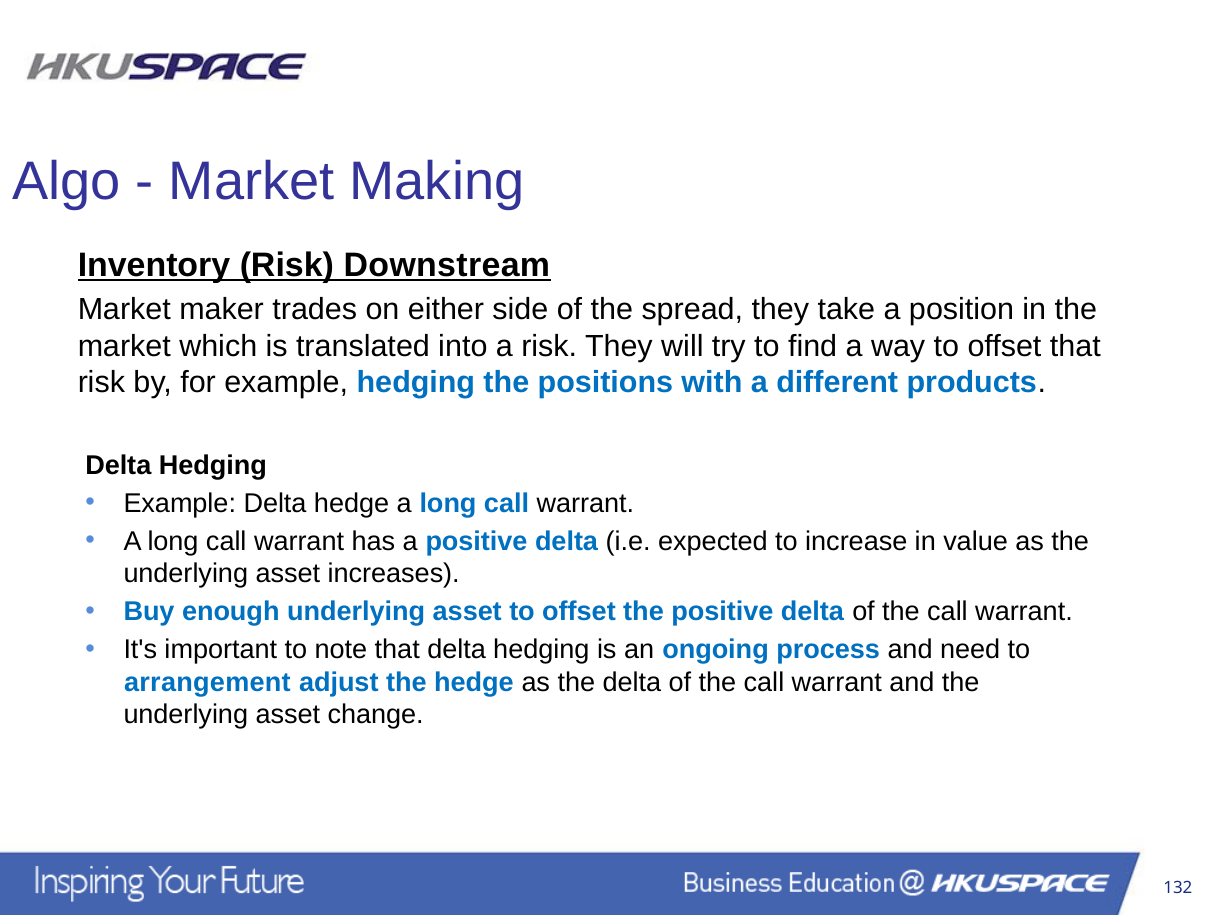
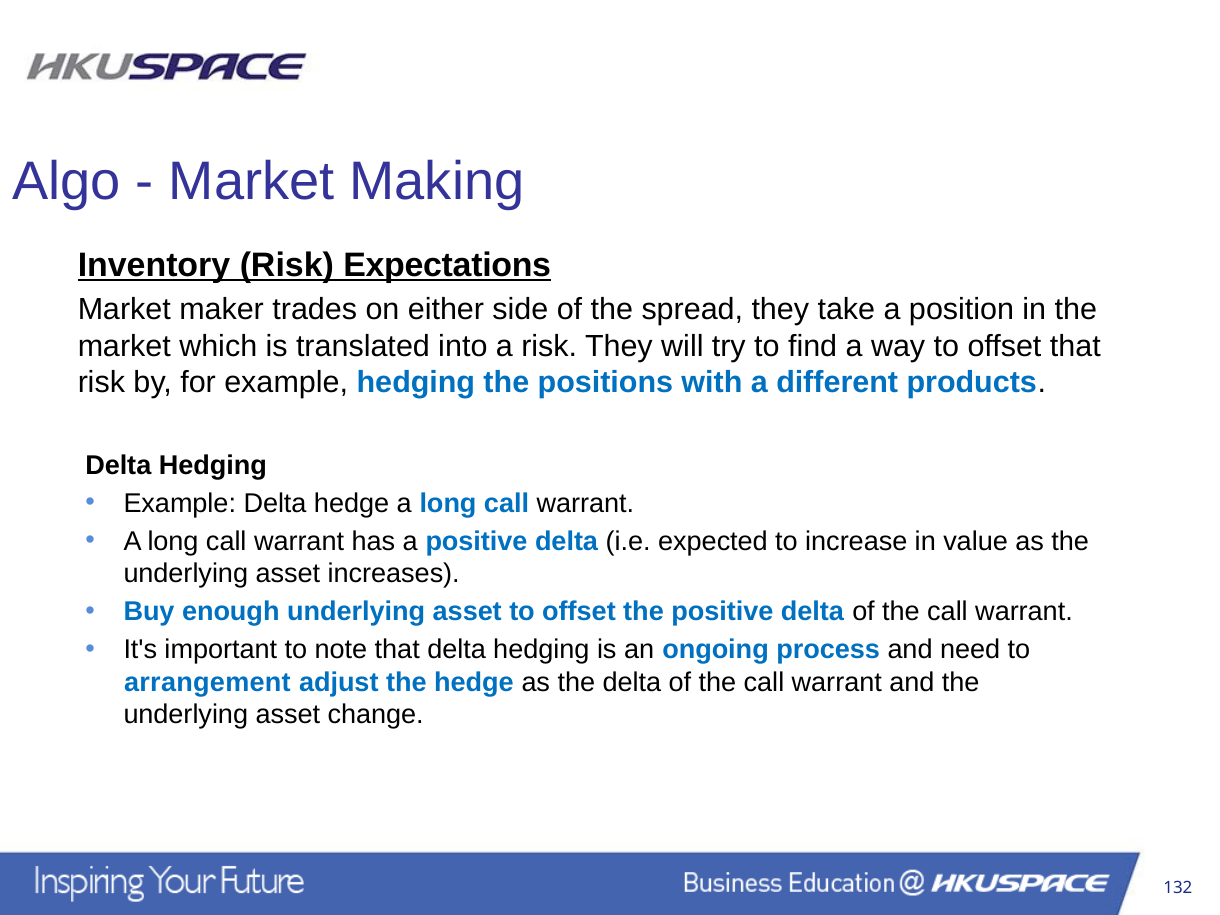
Downstream: Downstream -> Expectations (447, 265)
